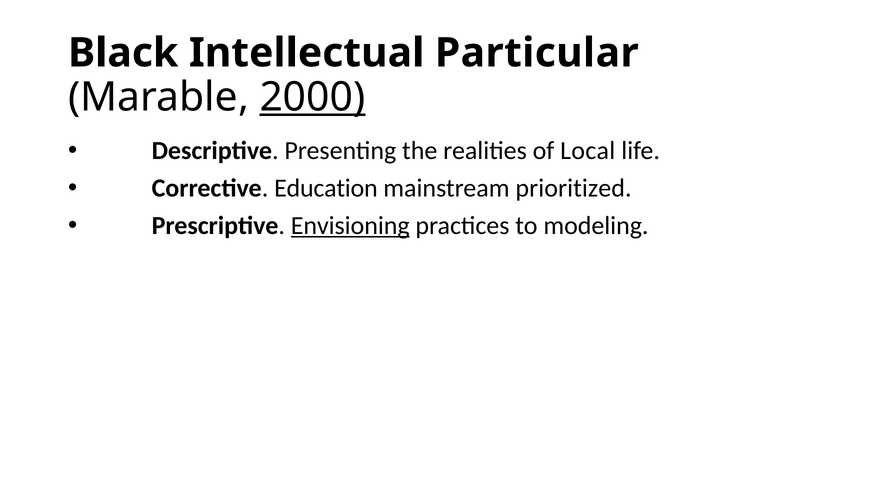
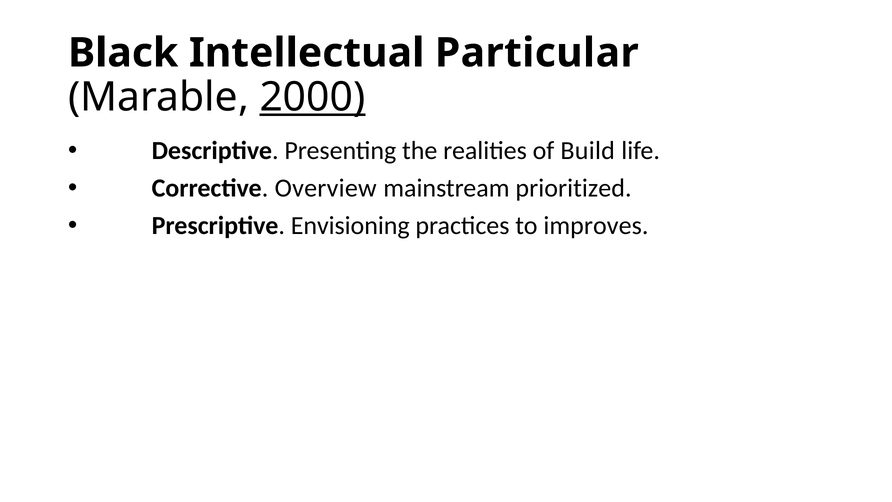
Local: Local -> Build (588, 151)
Education: Education -> Overview (326, 188)
Envisioning underline: present -> none (350, 226)
modeling: modeling -> improves (596, 226)
